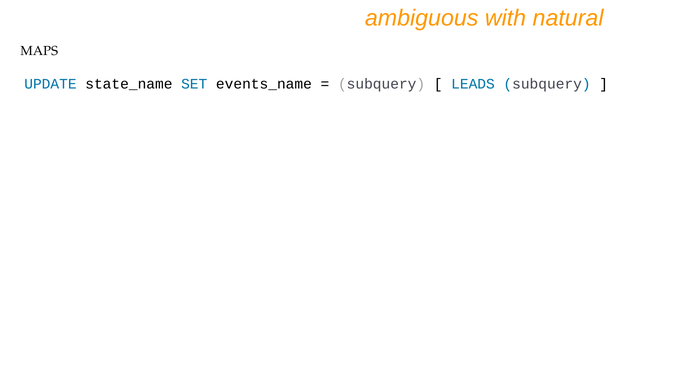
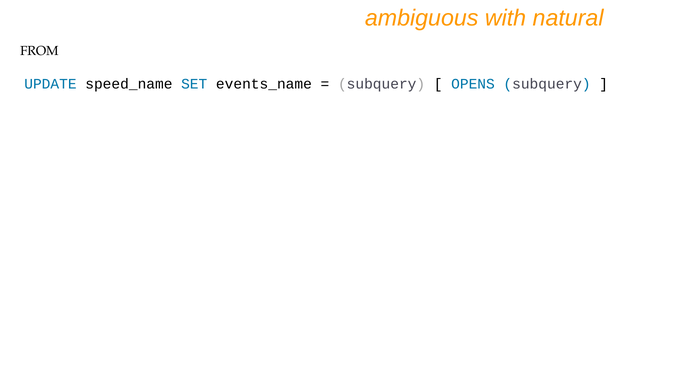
MAPS: MAPS -> FROM (39, 51)
state_name: state_name -> speed_name (129, 84)
LEADS: LEADS -> OPENS (473, 84)
